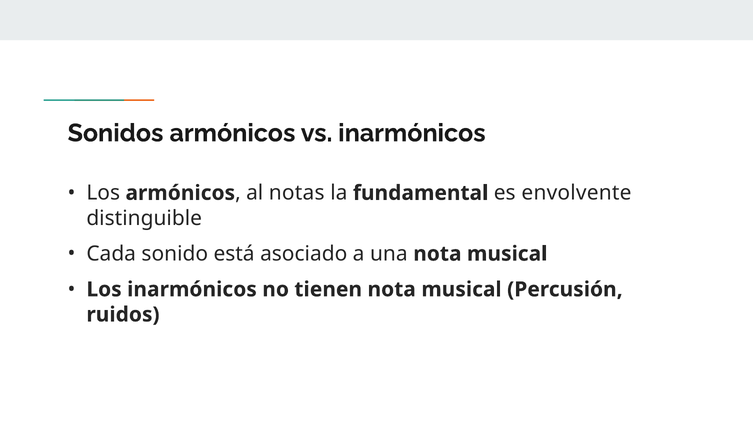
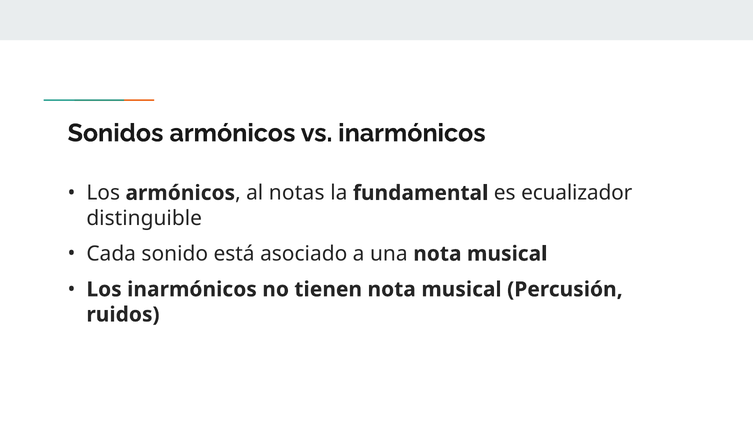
envolvente: envolvente -> ecualizador (577, 193)
